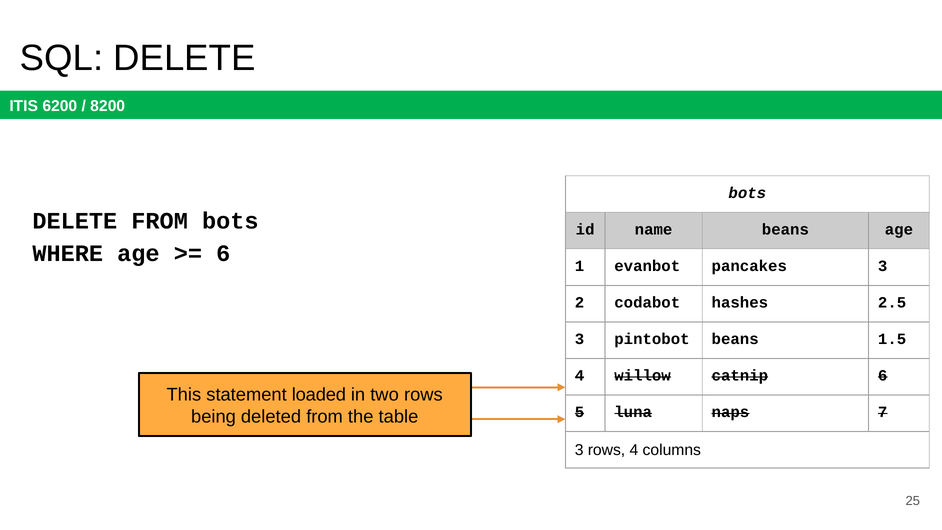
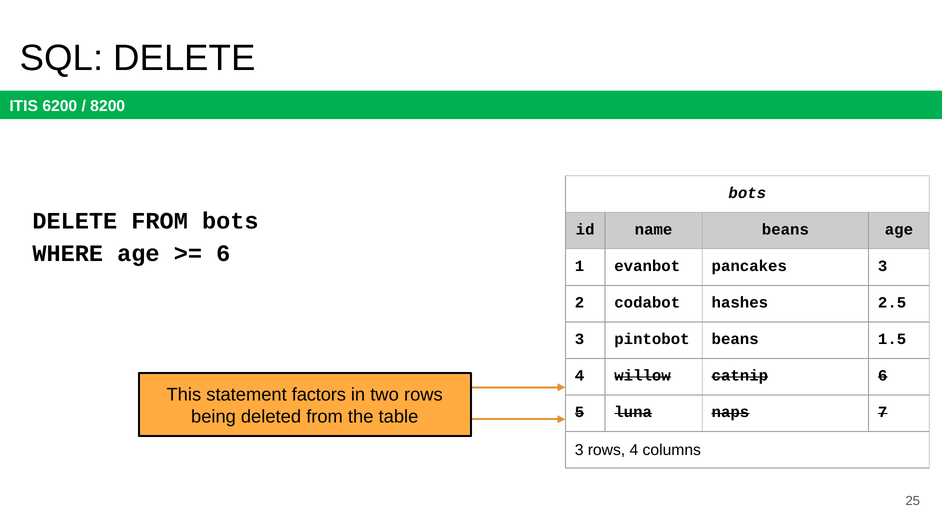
loaded: loaded -> factors (319, 395)
